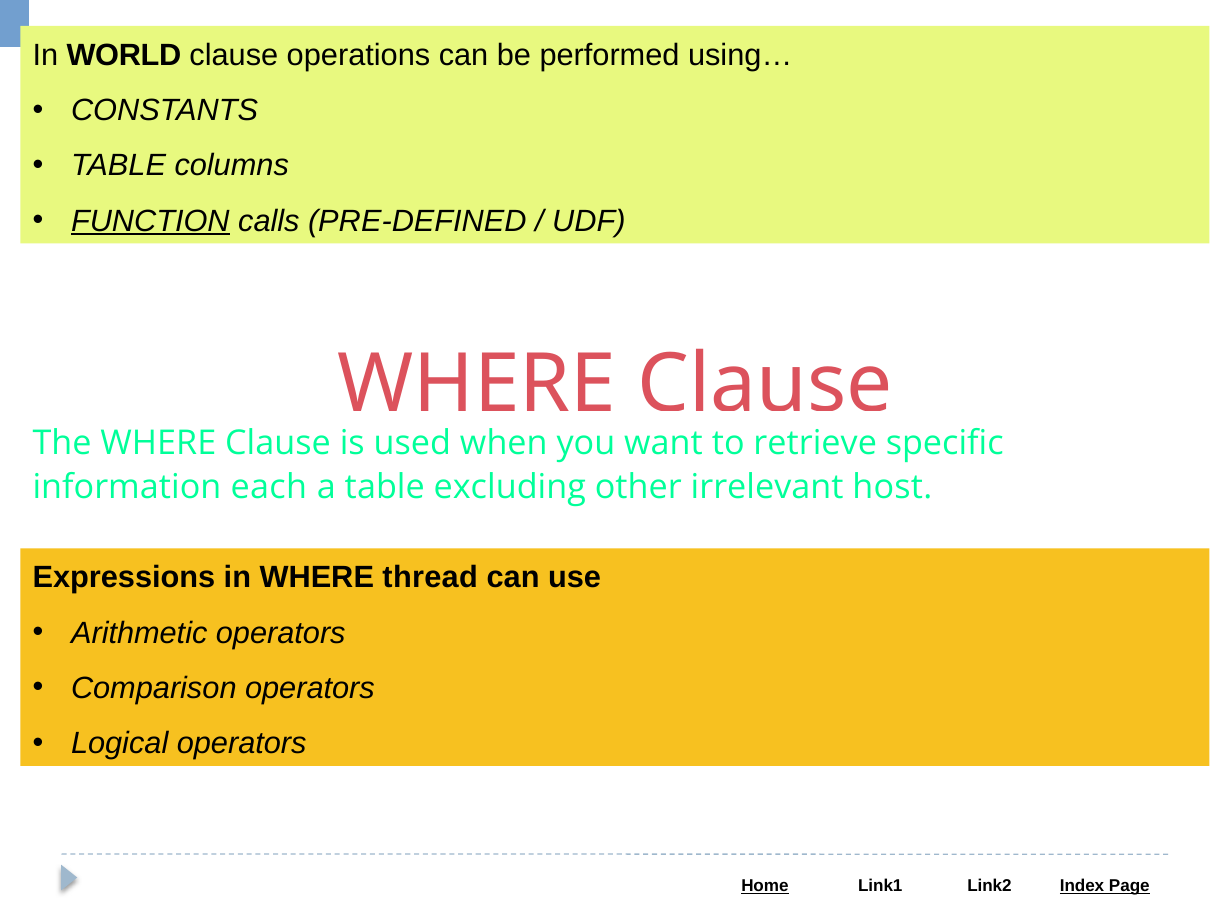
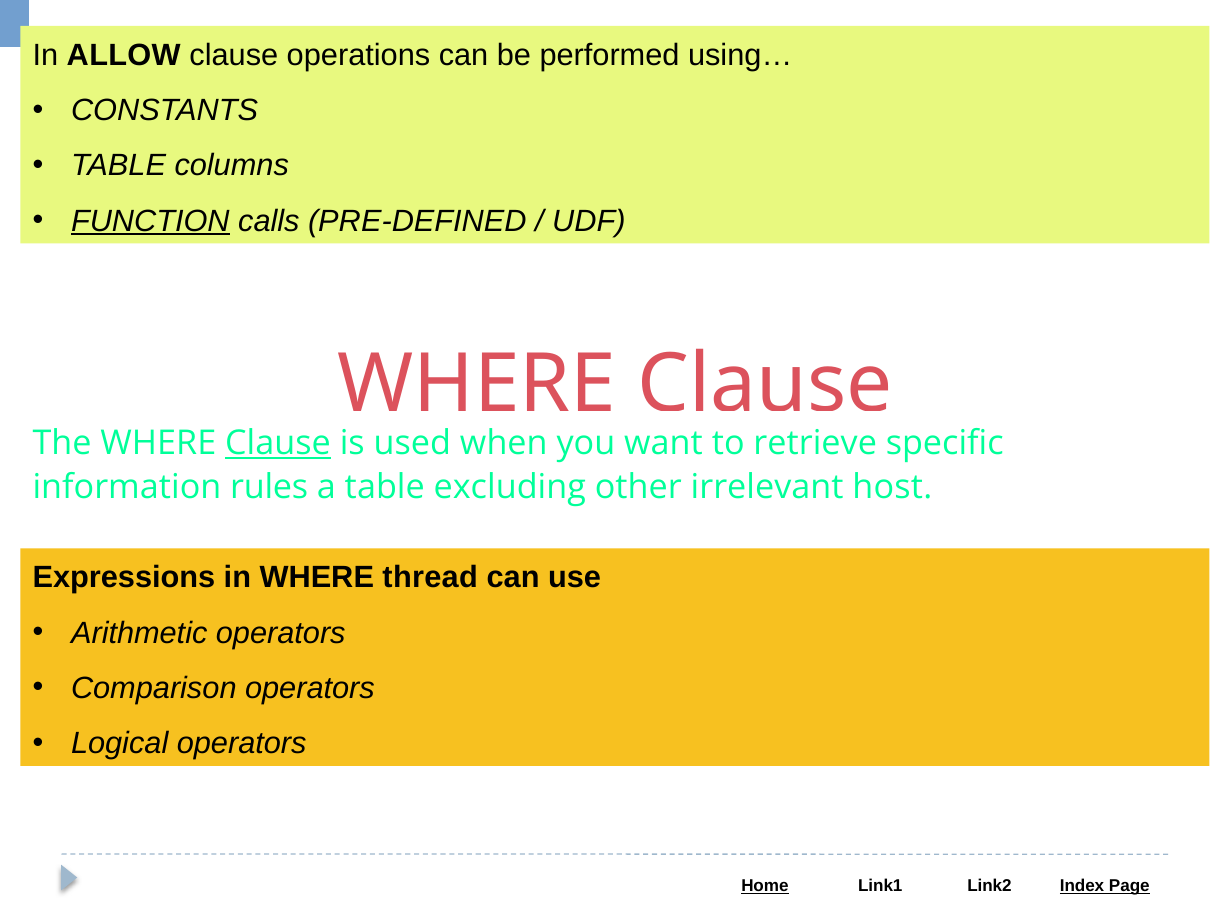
WORLD: WORLD -> ALLOW (124, 55)
Clause underline: none -> present (278, 443)
each: each -> rules (269, 487)
